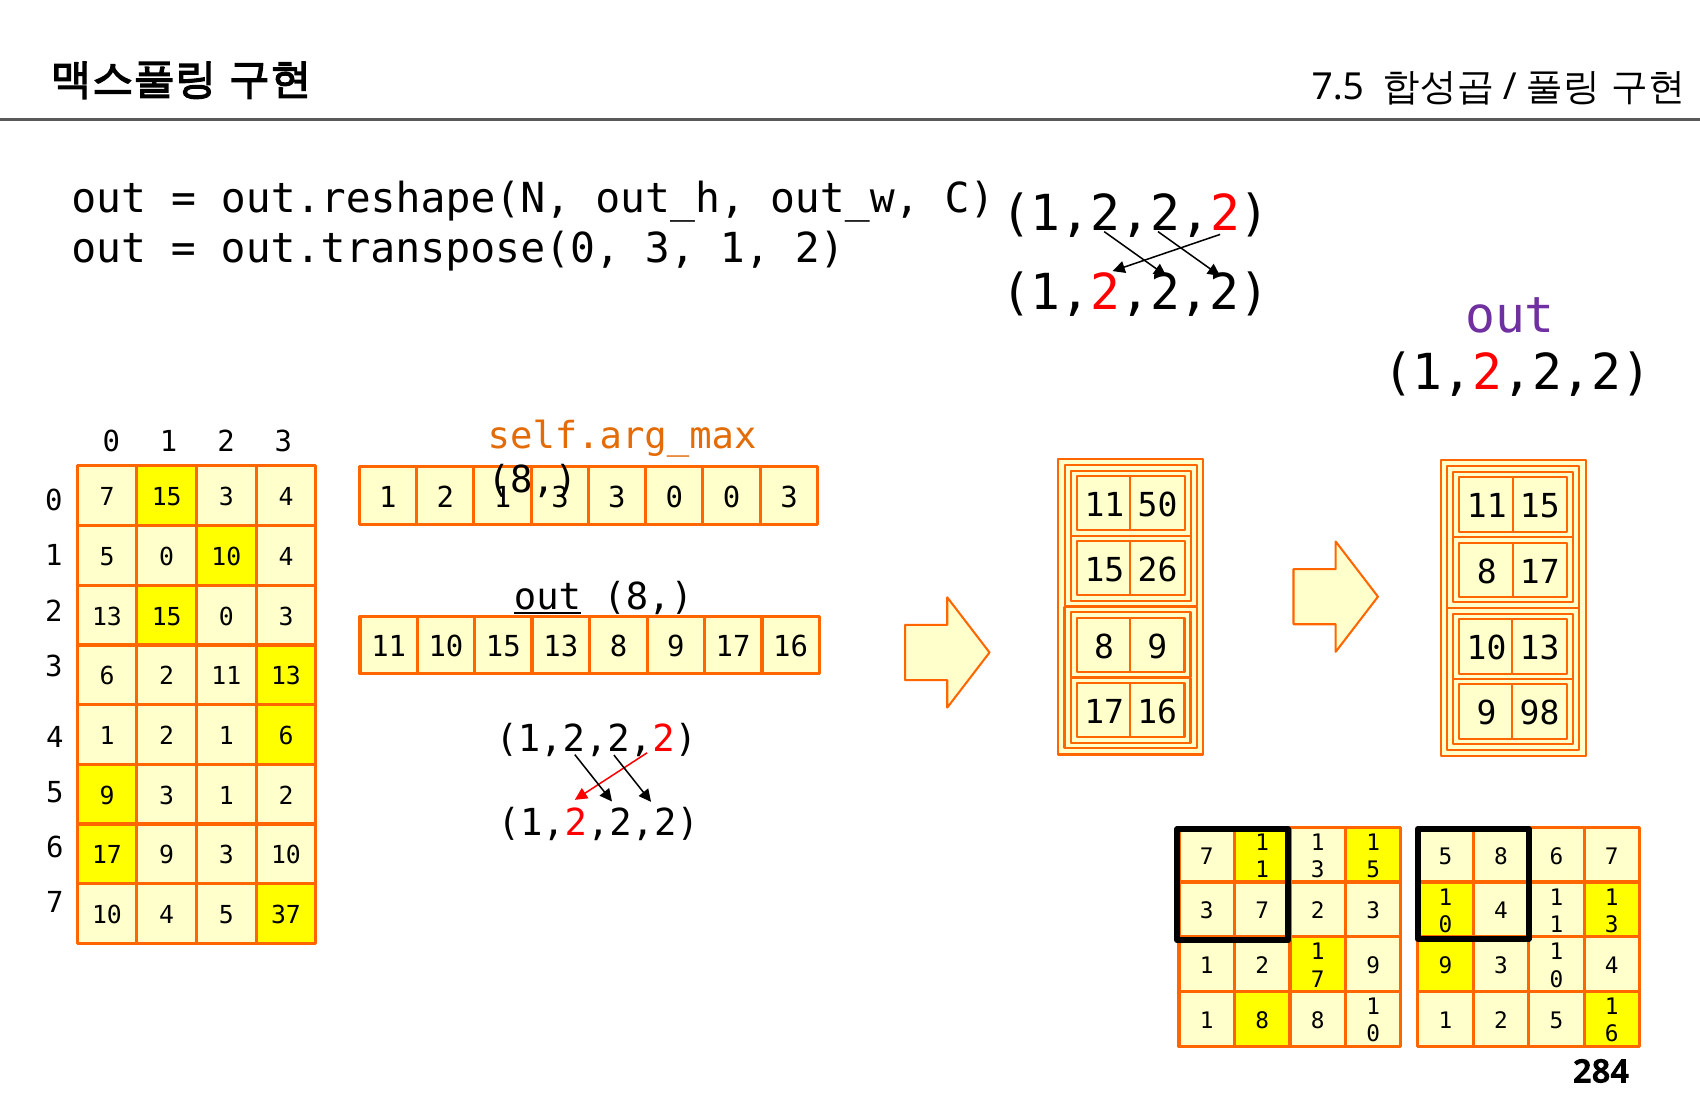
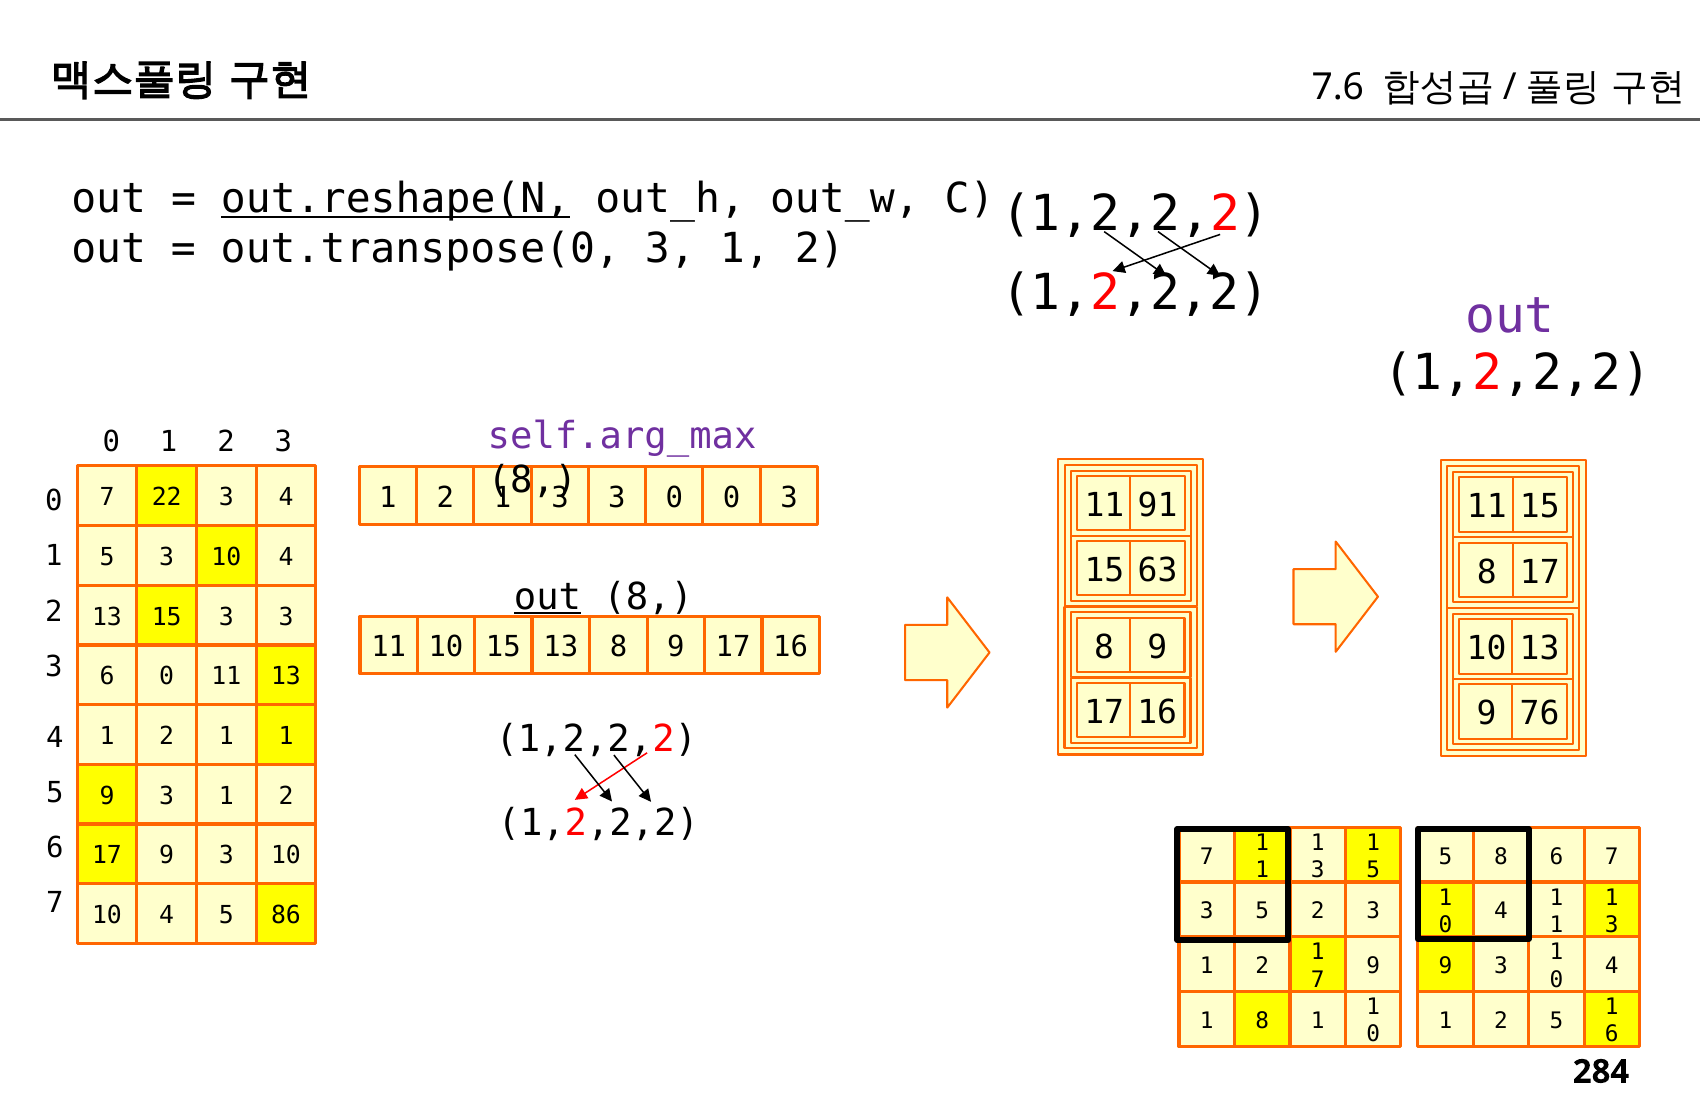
7.5: 7.5 -> 7.6 (1338, 87)
out.reshape(N underline: none -> present (396, 199)
self.arg_max colour: orange -> purple (622, 436)
7 15: 15 -> 22 (167, 497)
50: 50 -> 91 (1158, 505)
0: 0 -> 3 (167, 557)
26: 26 -> 63 (1158, 570)
15 0: 0 -> 3 (226, 617)
6 2: 2 -> 0 (167, 676)
98: 98 -> 76 (1540, 714)
2 1 6: 6 -> 1 (286, 736)
3 7: 7 -> 5 (1262, 911)
37: 37 -> 86 (286, 915)
8 8: 8 -> 1 (1318, 1020)
